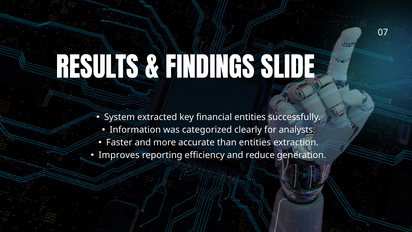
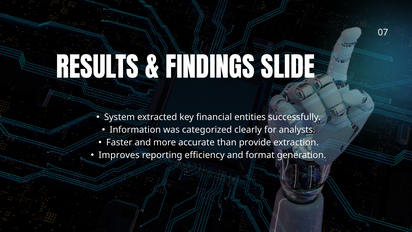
than entities: entities -> provide (255, 142)
reduce: reduce -> format (260, 155)
